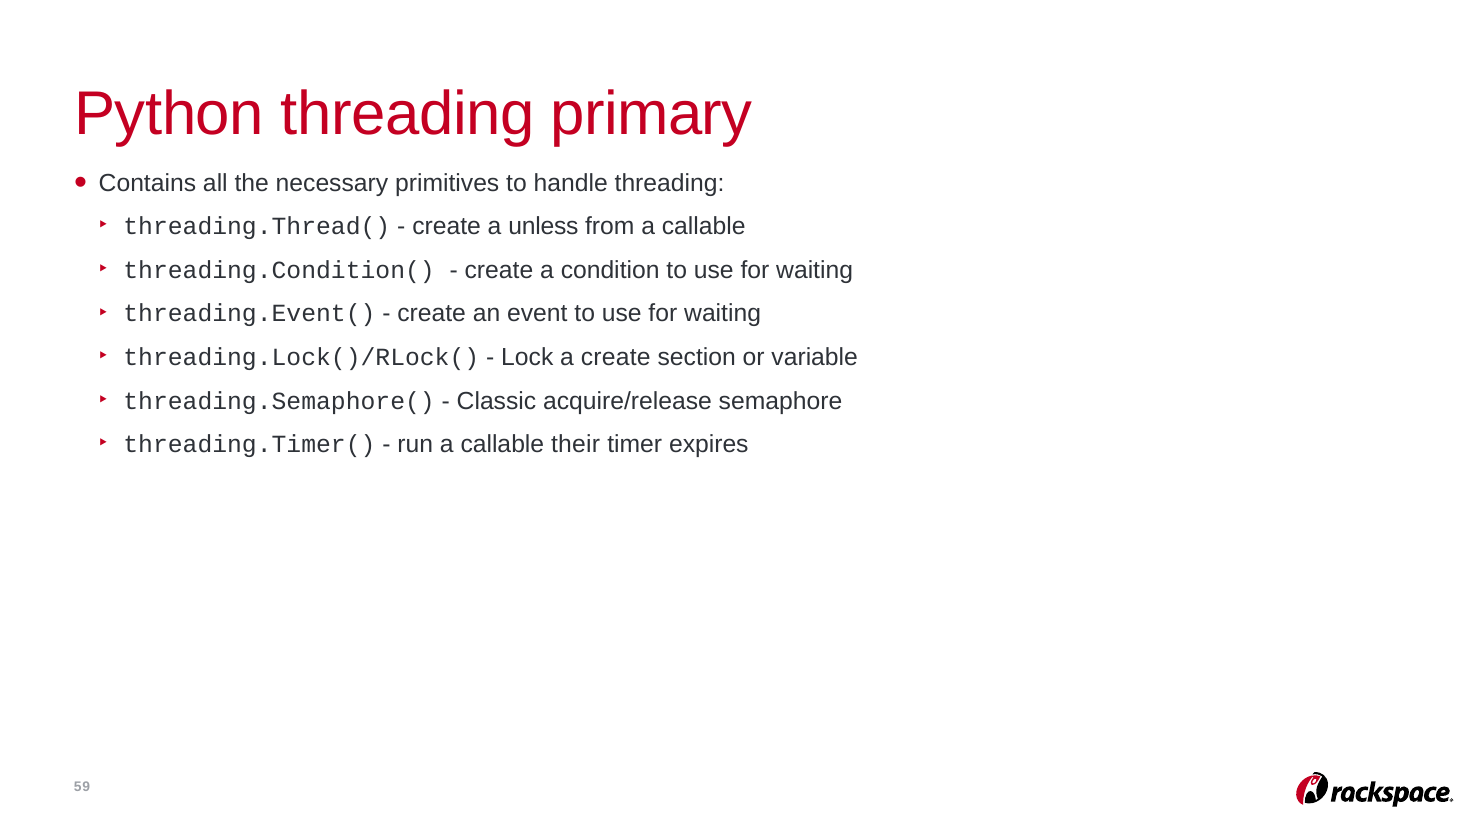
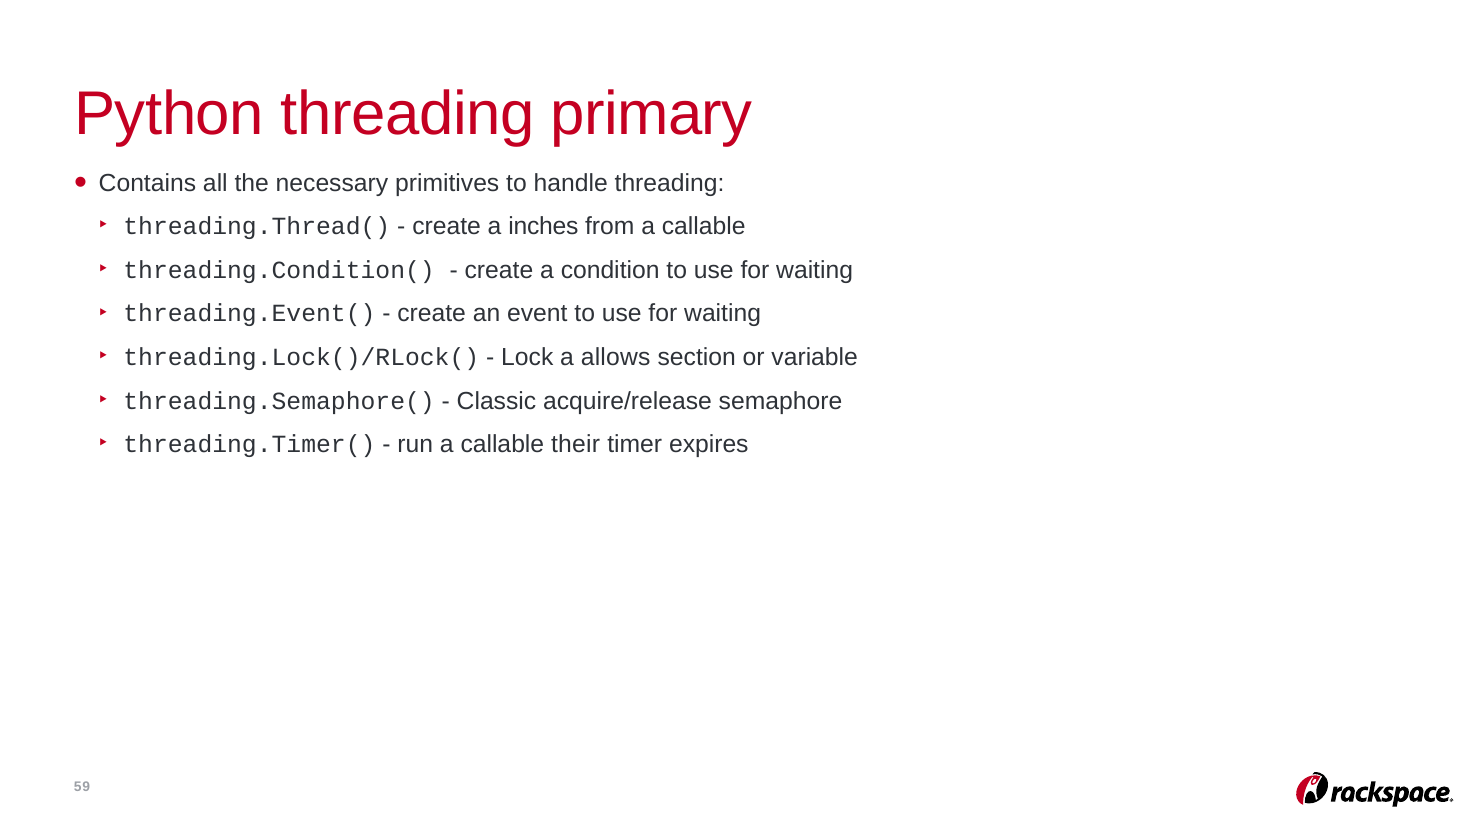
unless: unless -> inches (543, 227)
a create: create -> allows (616, 357)
